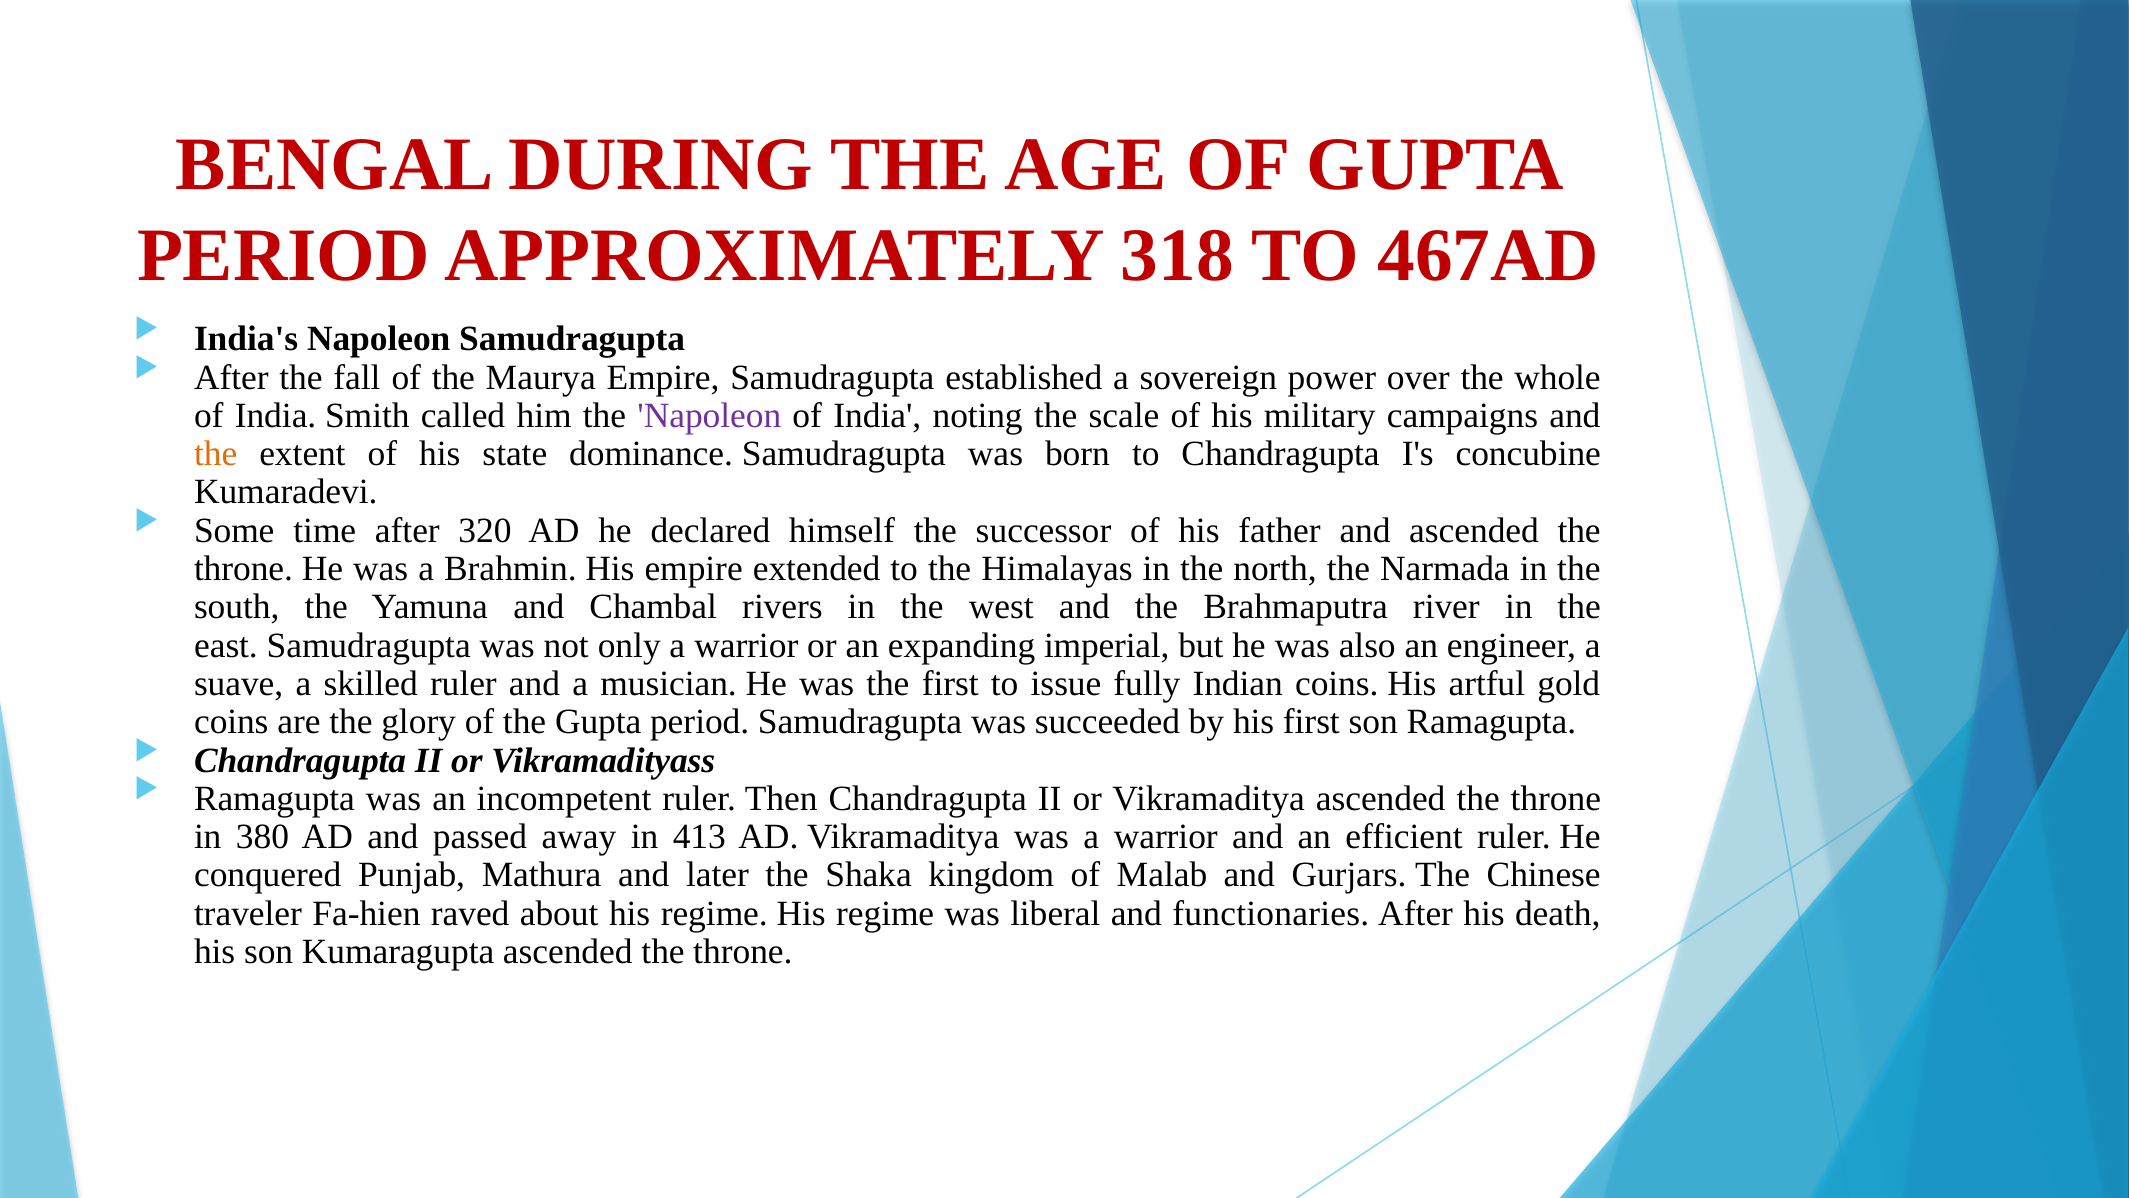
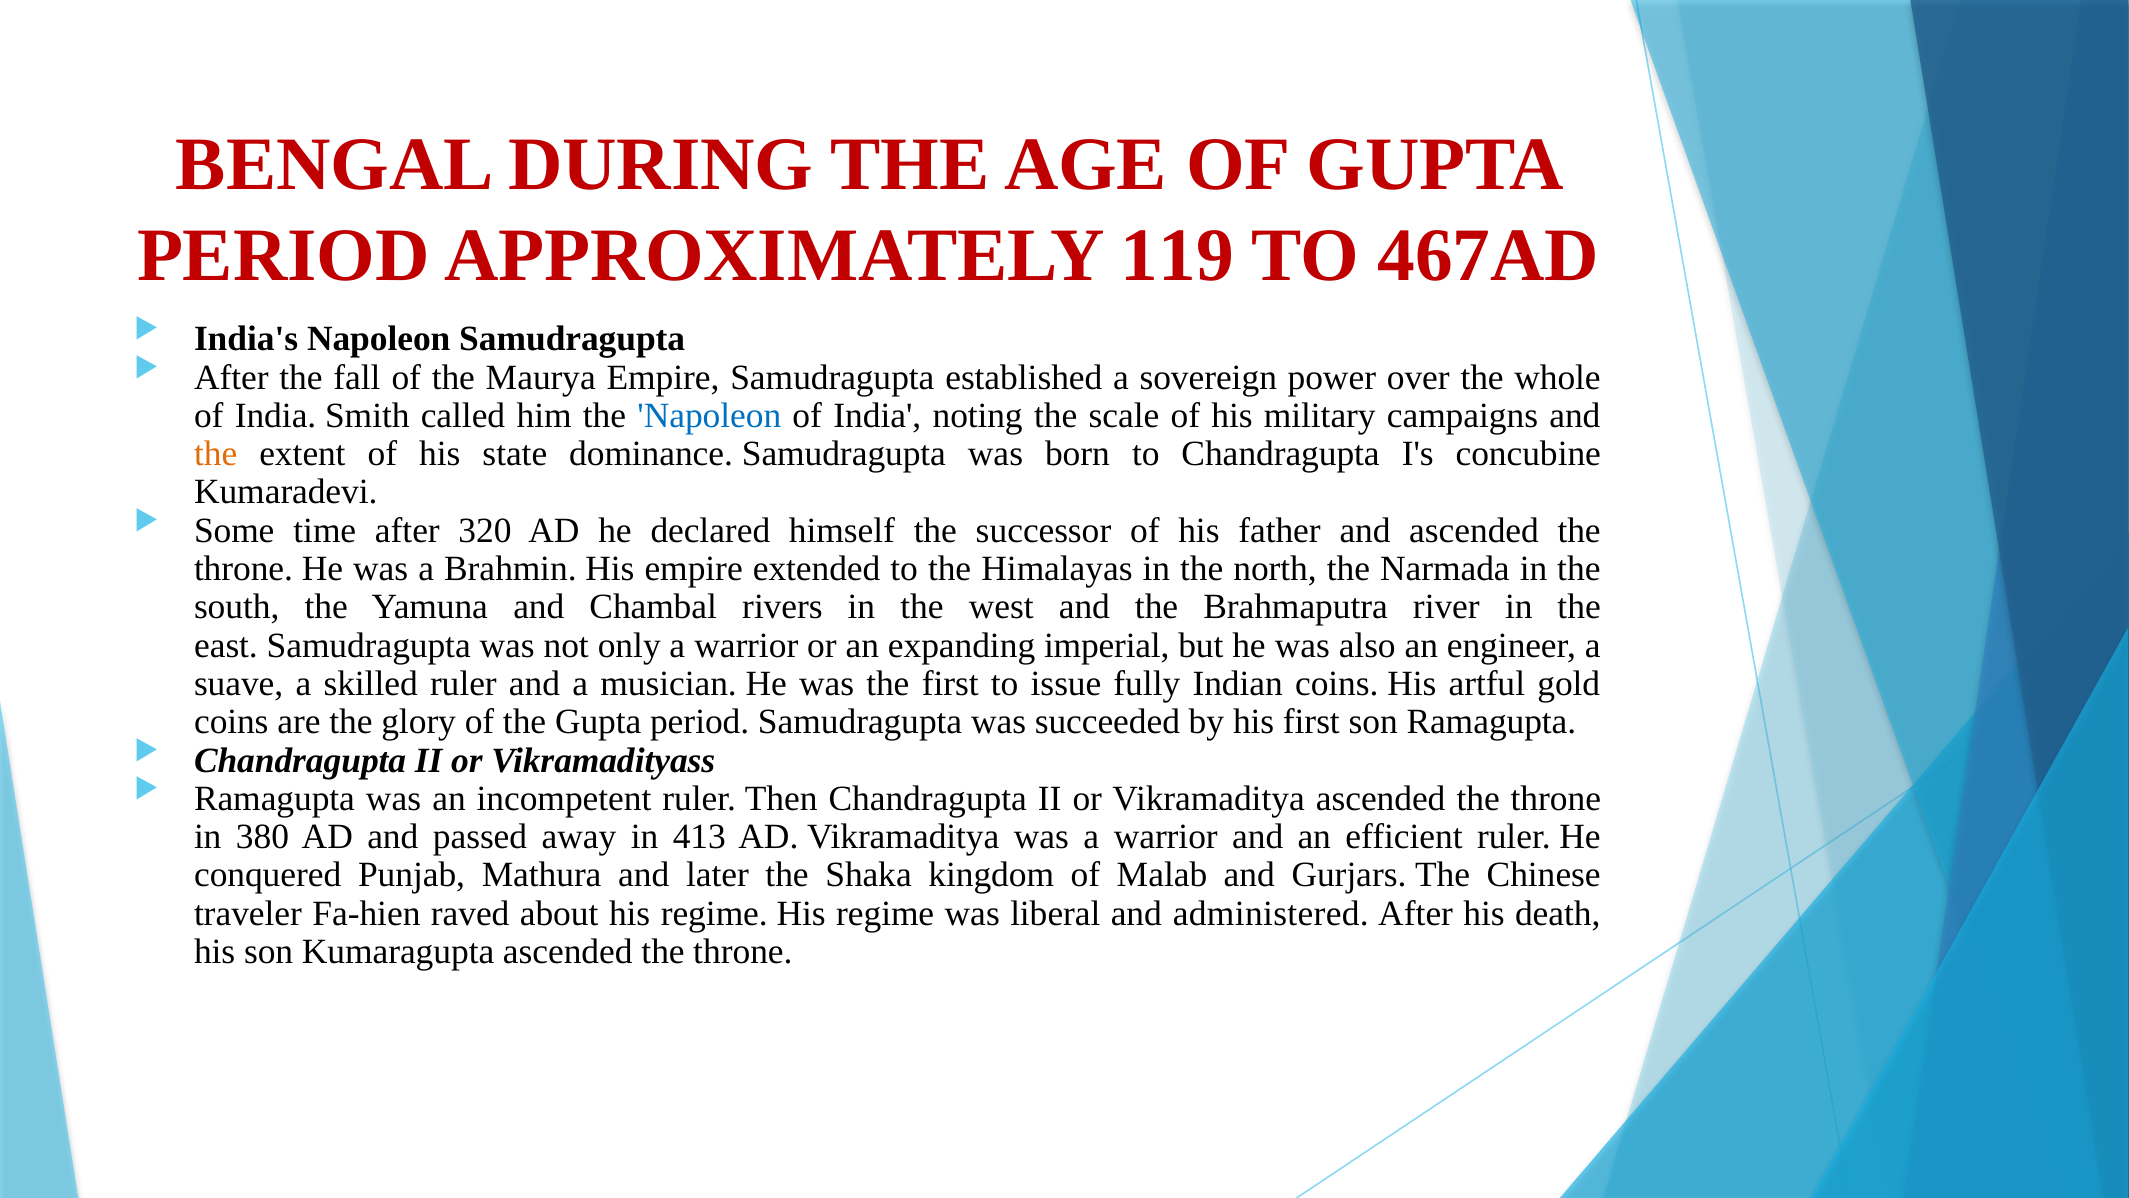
318: 318 -> 119 (1177, 255)
Napoleon colour: purple -> blue (709, 415)
functionaries: functionaries -> administered (1271, 913)
